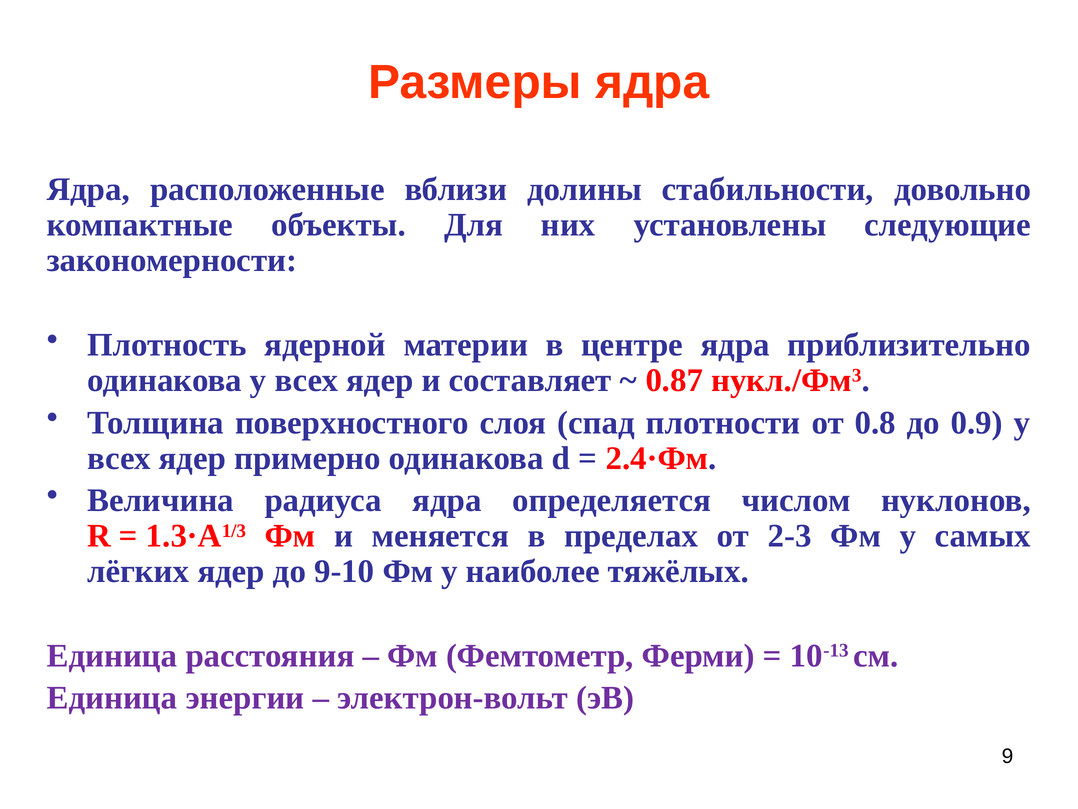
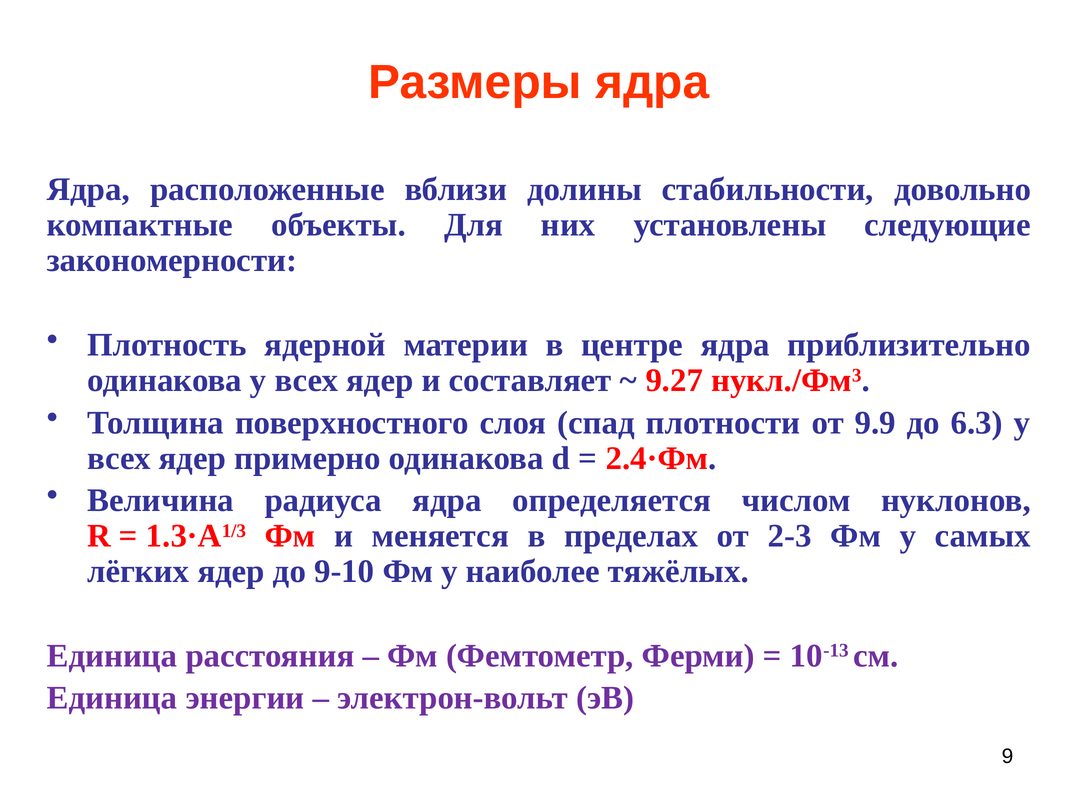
0.87: 0.87 -> 9.27 (674, 380)
0.8: 0.8 -> 9.9 (875, 422)
0.9: 0.9 -> 6.3 (977, 422)
